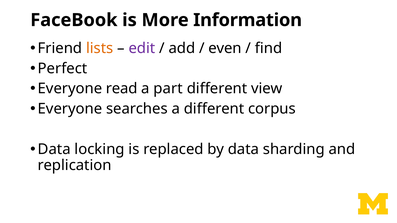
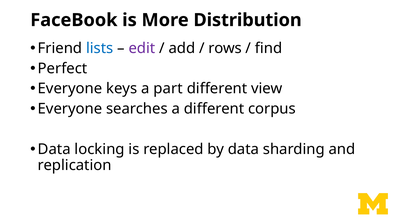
Information: Information -> Distribution (248, 20)
lists colour: orange -> blue (100, 48)
even: even -> rows (225, 48)
read: read -> keys (122, 89)
